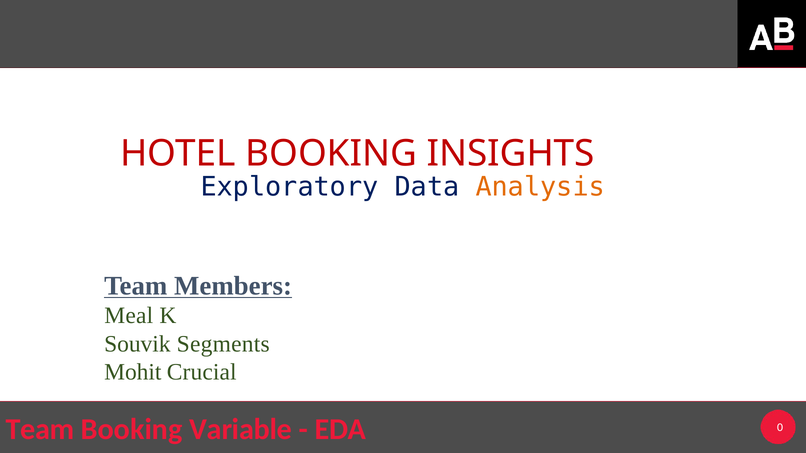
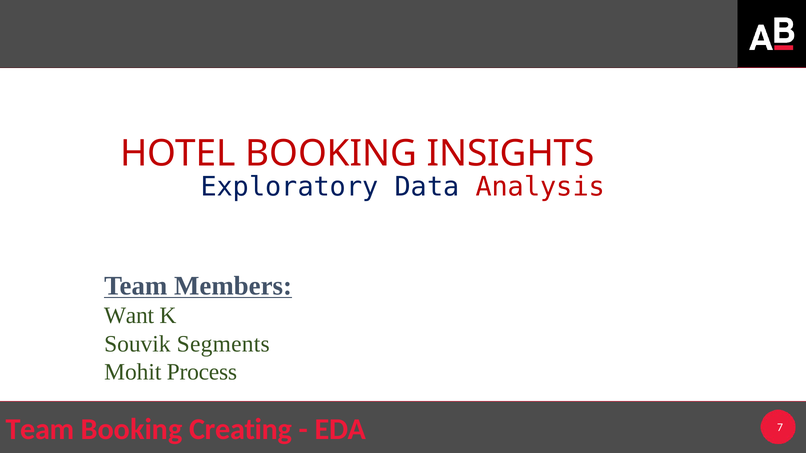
Analysis colour: orange -> red (540, 187)
Meal: Meal -> Want (129, 316)
Crucial: Crucial -> Process (202, 372)
Variable: Variable -> Creating (241, 429)
0: 0 -> 7 (780, 428)
